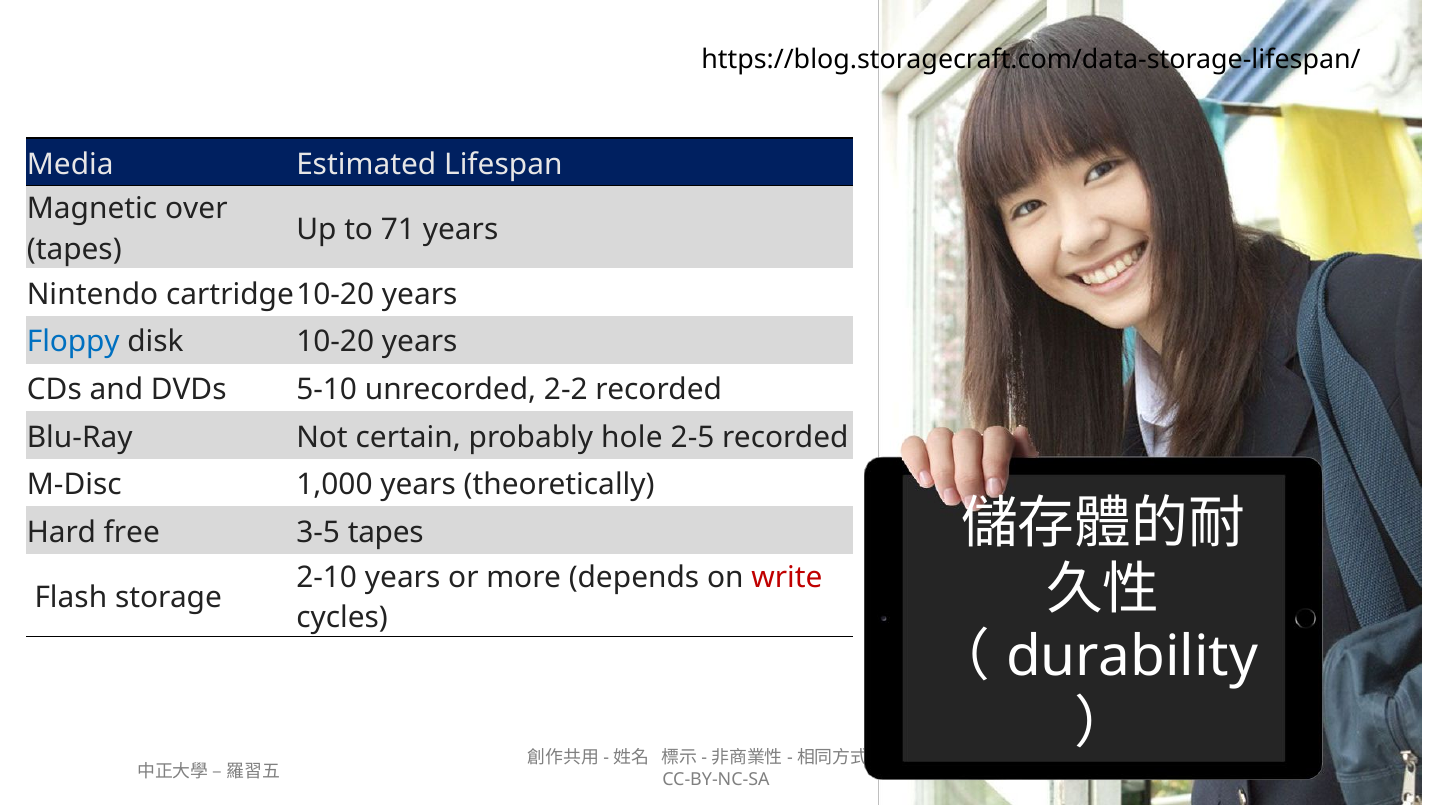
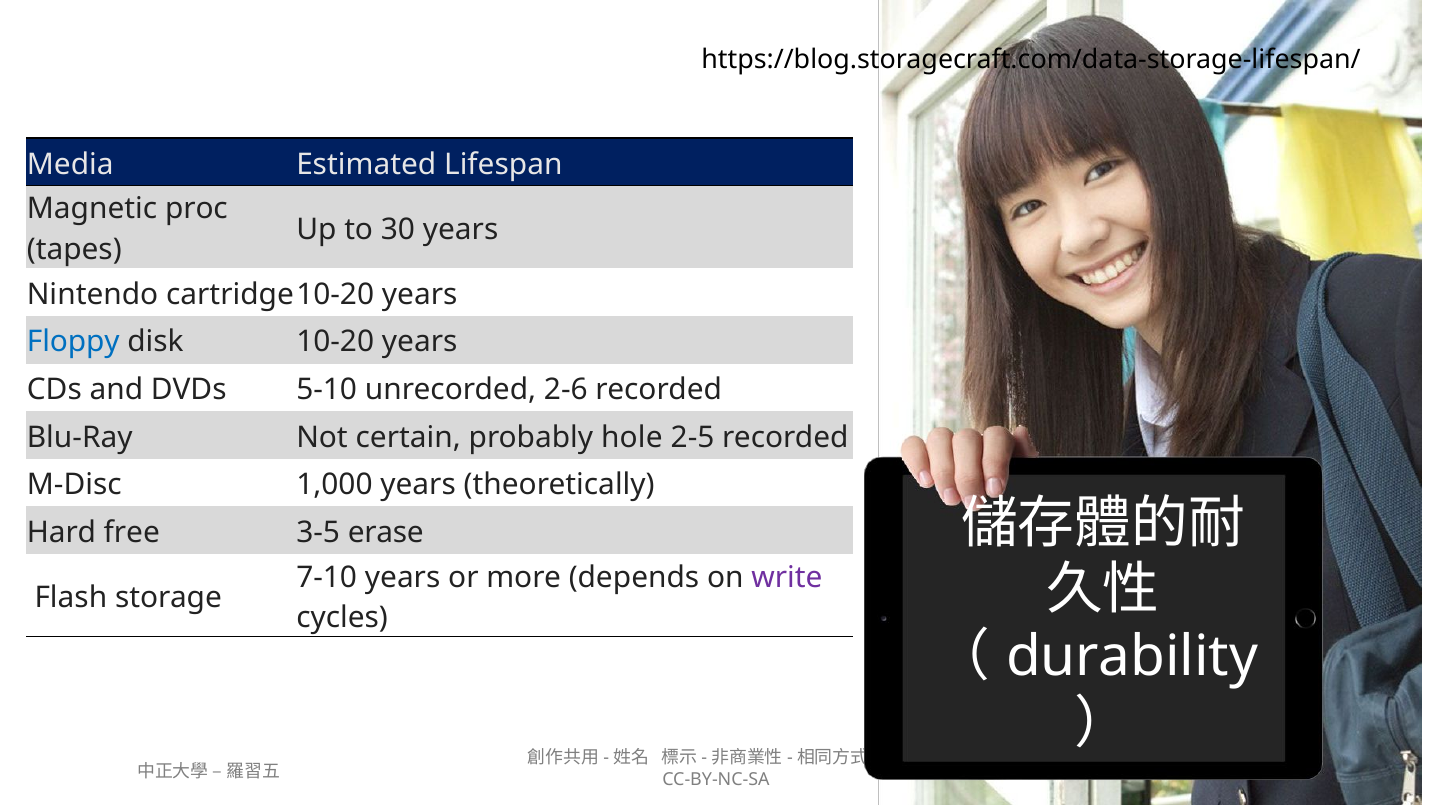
over: over -> proc (196, 209)
71: 71 -> 30 (398, 229)
2-2: 2-2 -> 2-6 (566, 390)
3-5 tapes: tapes -> erase (386, 533)
2-10: 2-10 -> 7-10 (327, 578)
write colour: red -> purple (787, 578)
